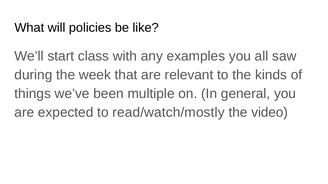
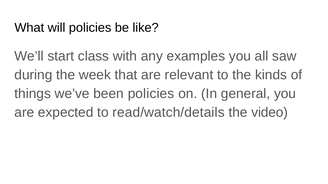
been multiple: multiple -> policies (151, 94)
read/watch/mostly: read/watch/mostly -> read/watch/details (169, 113)
